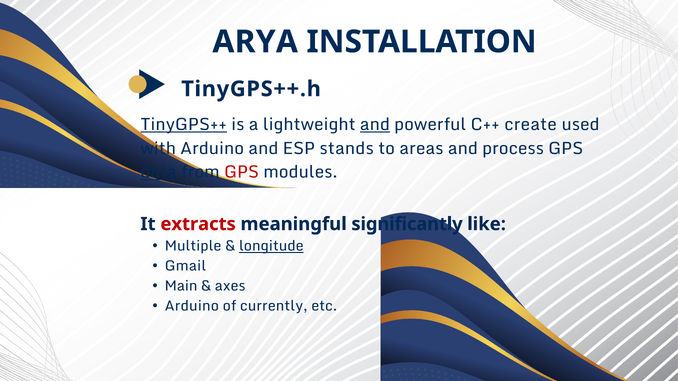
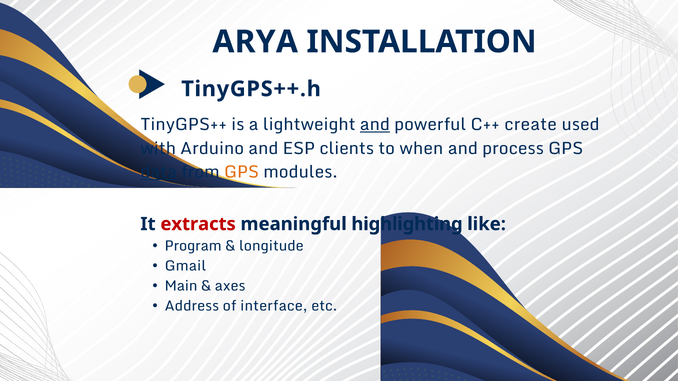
TinyGPS++ underline: present -> none (184, 125)
stands: stands -> clients (347, 149)
areas: areas -> when (421, 149)
GPS colour: red -> orange (242, 172)
significantly: significantly -> highlighting (407, 224)
Multiple: Multiple -> Program (193, 247)
longitude underline: present -> none (271, 247)
Arduino: Arduino -> Address (192, 307)
currently: currently -> interface (274, 307)
